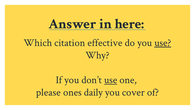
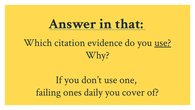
here: here -> that (129, 24)
effective: effective -> evidence (105, 43)
use underline: present -> none (111, 80)
please: please -> failing (48, 92)
